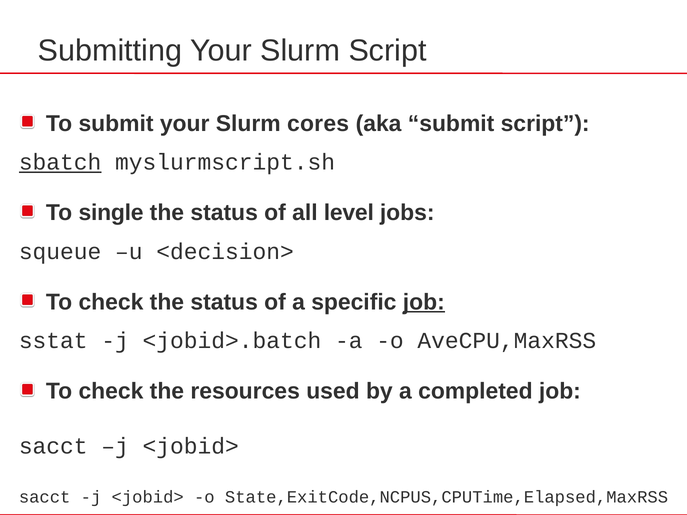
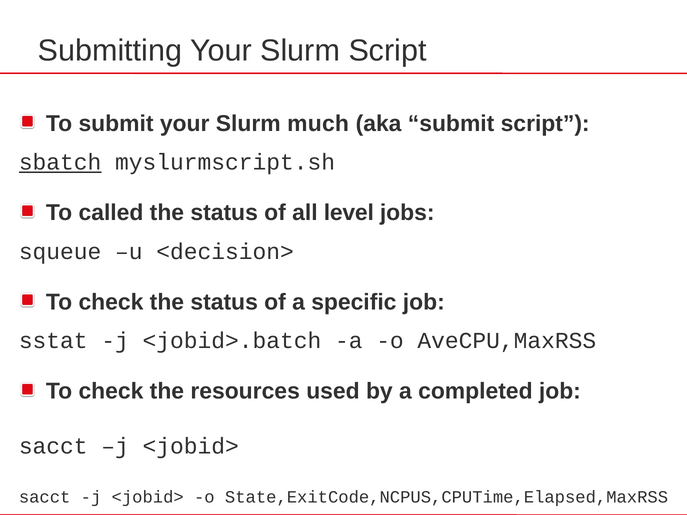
cores: cores -> much (318, 124)
single: single -> called (111, 213)
job underline: present -> none (424, 302)
